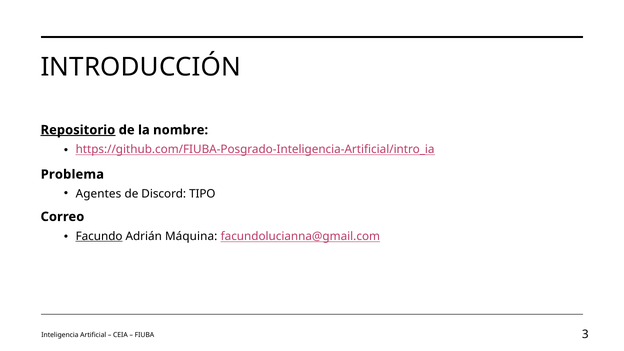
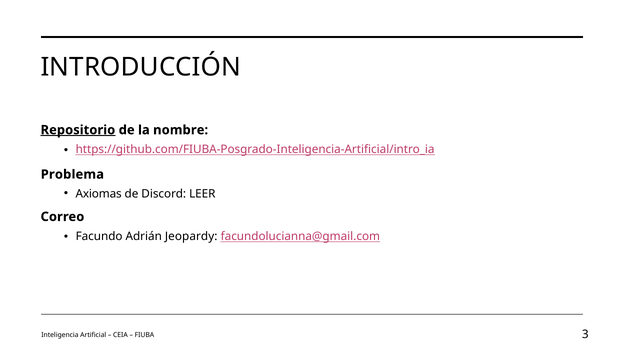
Agentes: Agentes -> Axiomas (99, 194)
TIPO: TIPO -> LEER (202, 194)
Facundo underline: present -> none (99, 236)
Máquina: Máquina -> Jeopardy (191, 236)
